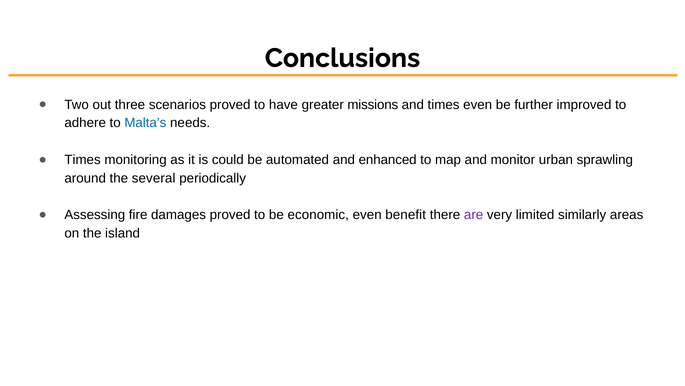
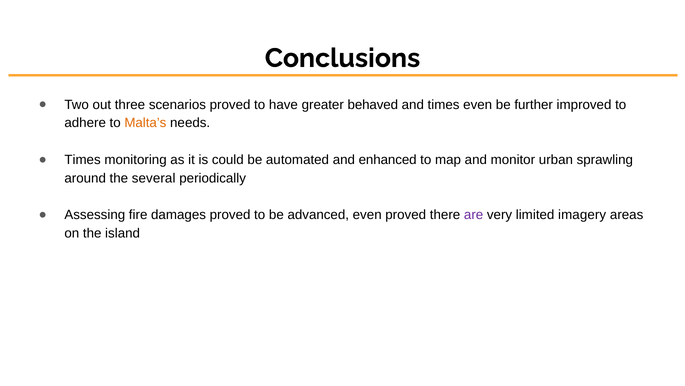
missions: missions -> behaved (373, 104)
Malta’s colour: blue -> orange (145, 123)
economic: economic -> advanced (318, 215)
even benefit: benefit -> proved (406, 215)
similarly: similarly -> imagery (582, 215)
